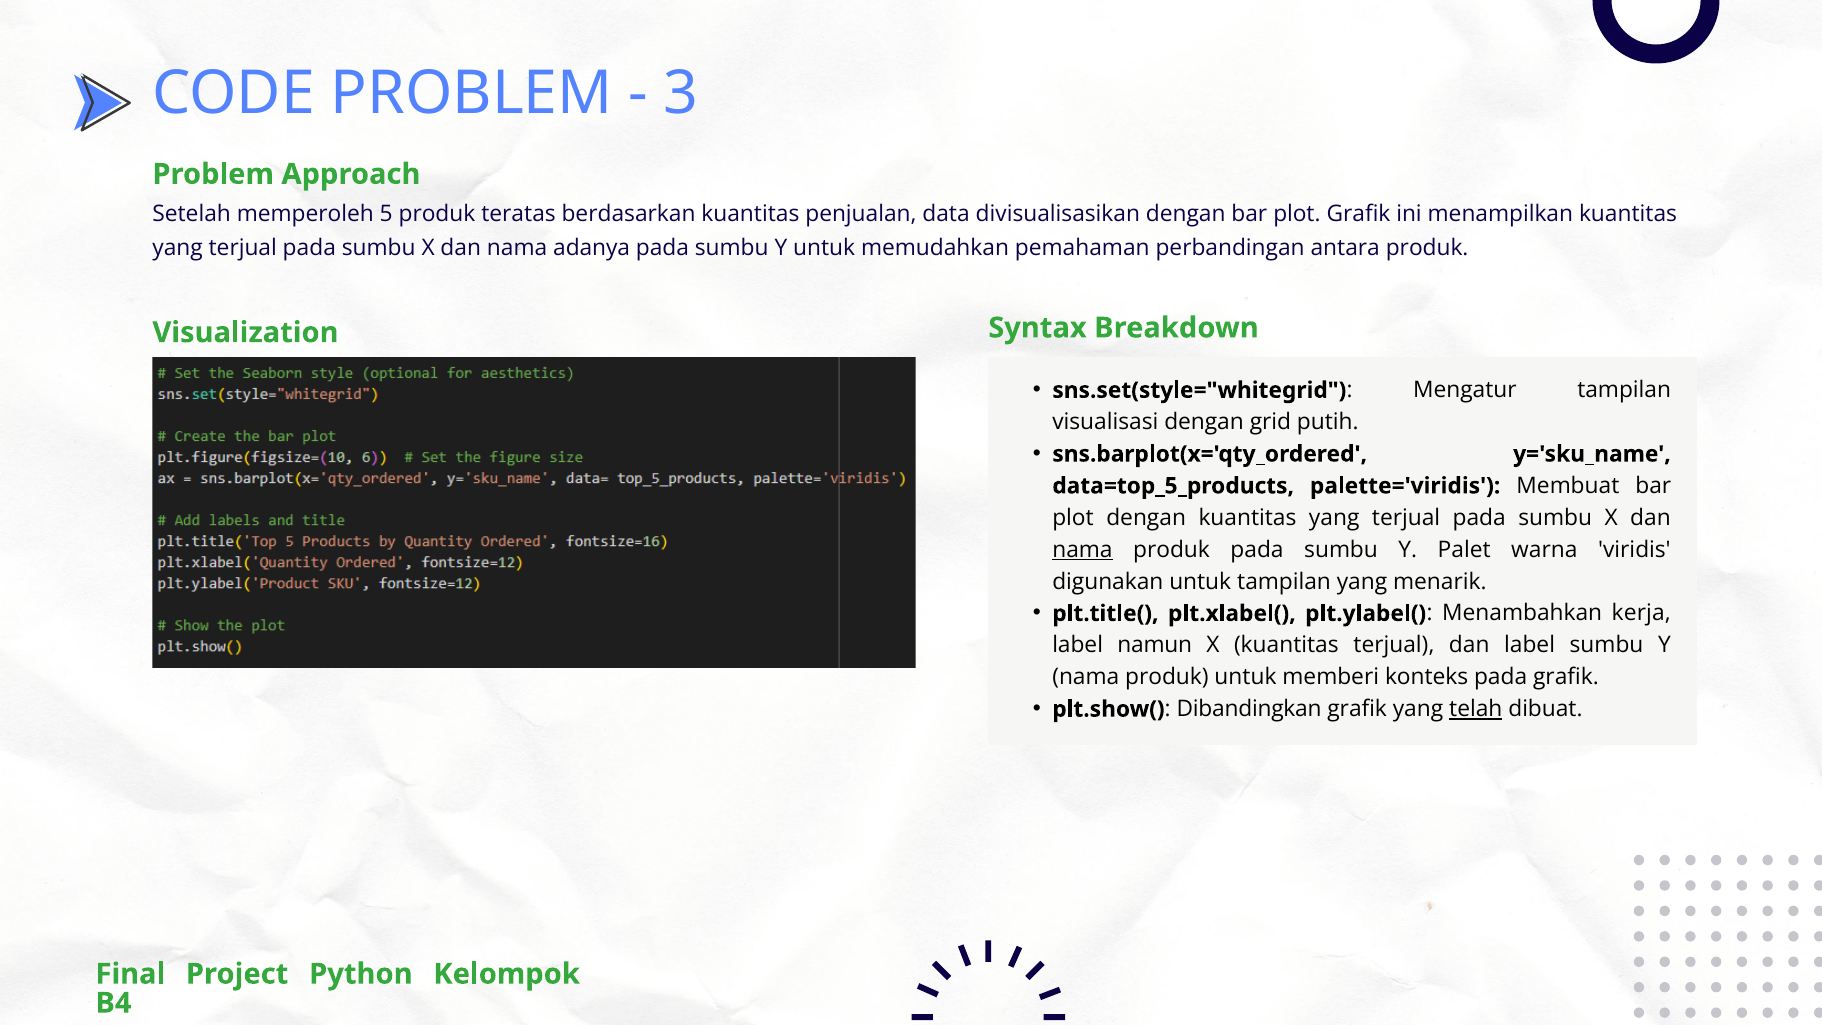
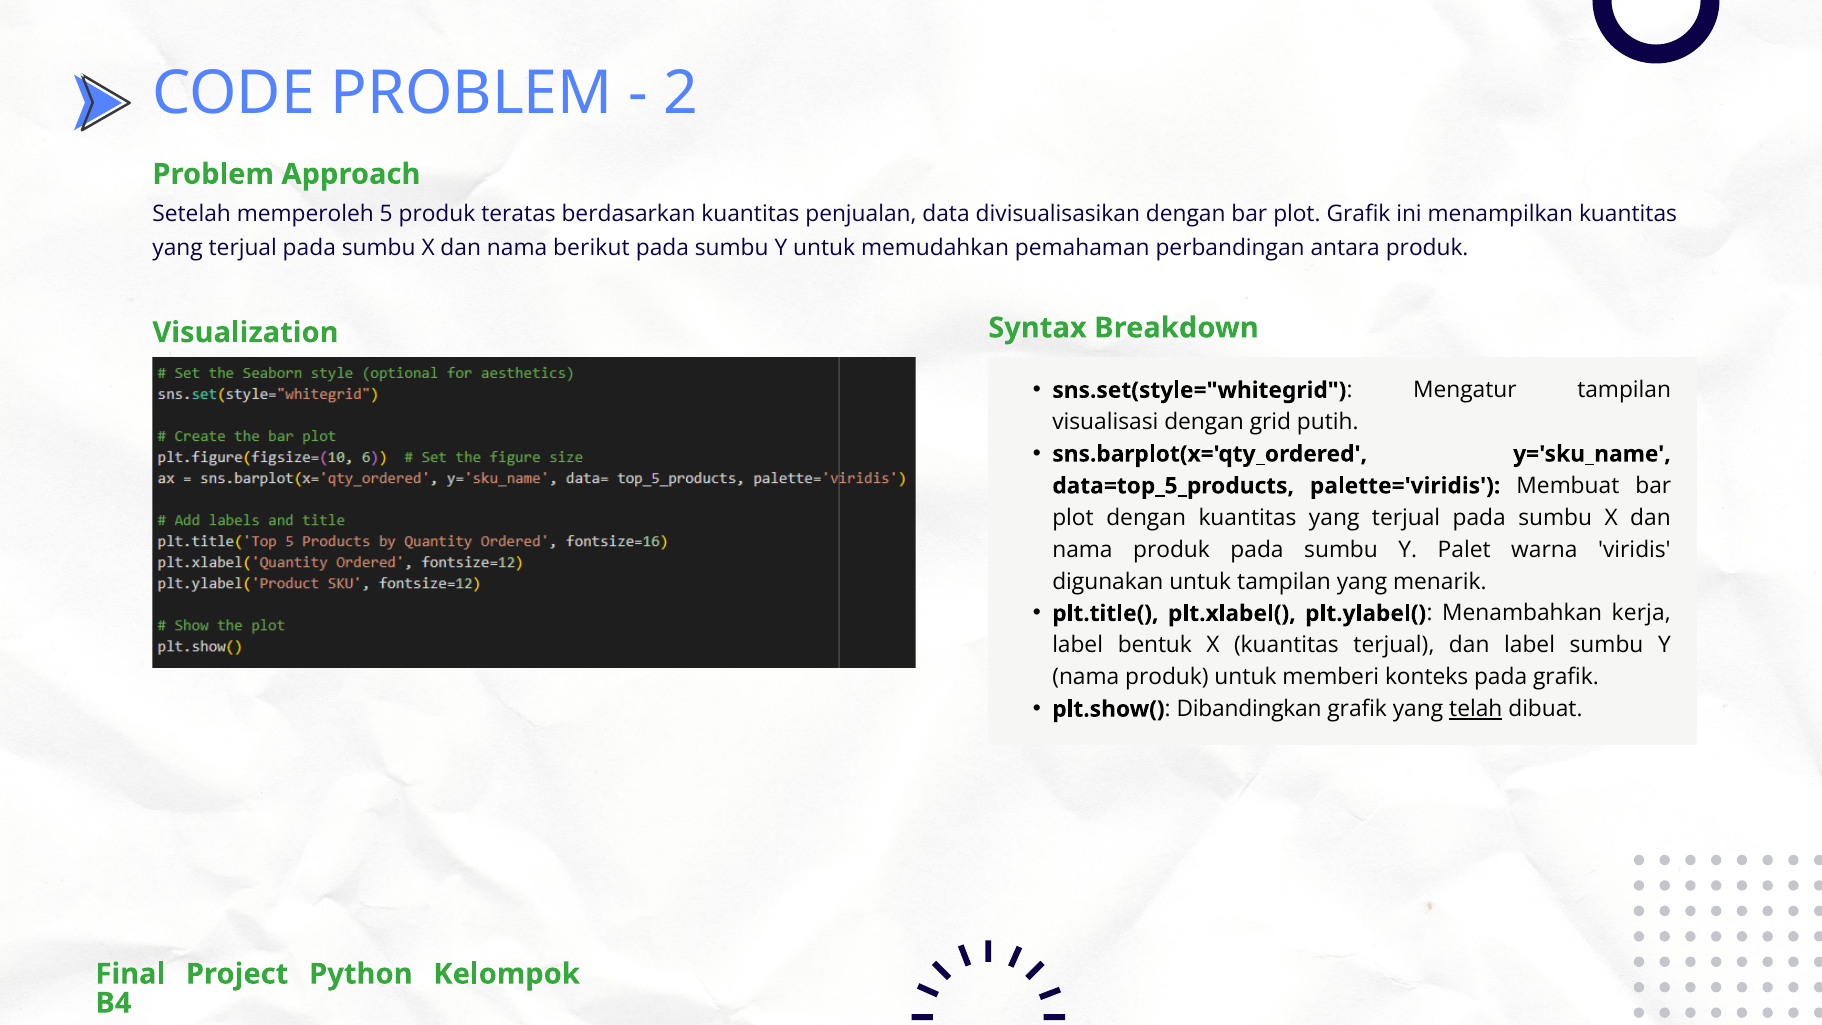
3: 3 -> 2 (681, 94)
adanya: adanya -> berikut (591, 248)
nama underline: present -> none (1082, 550)
namun: namun -> bentuk (1155, 645)
